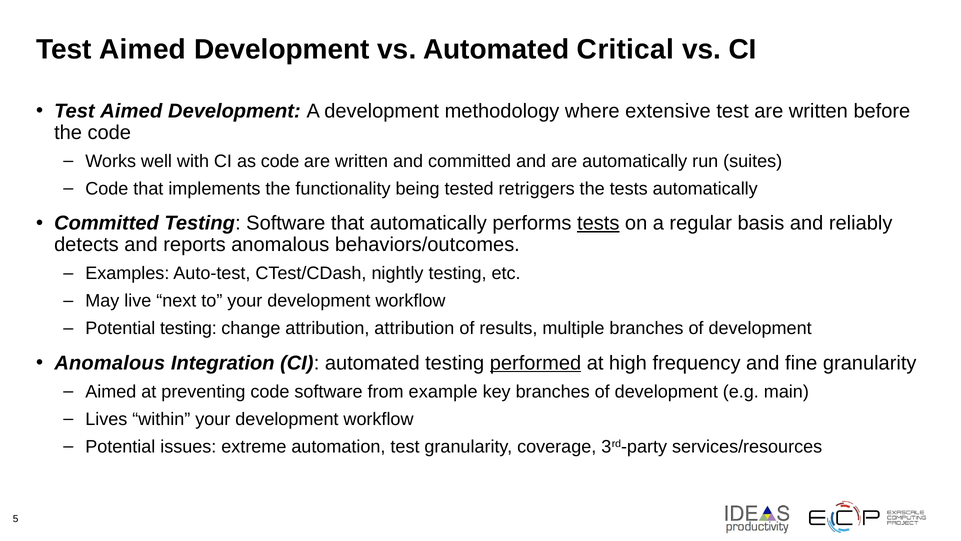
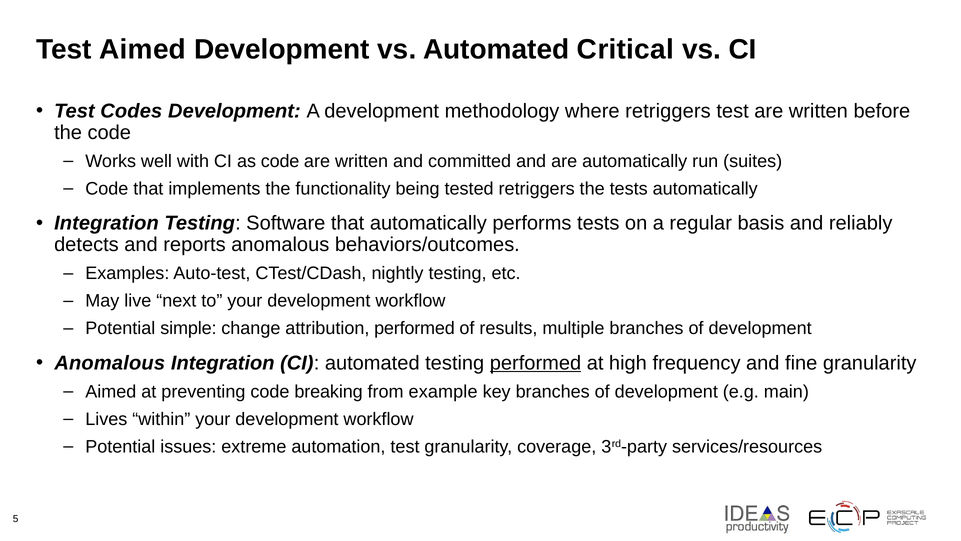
Aimed: Aimed -> Codes (131, 111)
where extensive: extensive -> retriggers (668, 111)
Committed: Committed -> Integration (106, 223)
tests underline: present -> none (598, 223)
Potential testing: testing -> simple (188, 328)
attribution attribution: attribution -> performed (414, 328)
code software: software -> breaking (329, 391)
